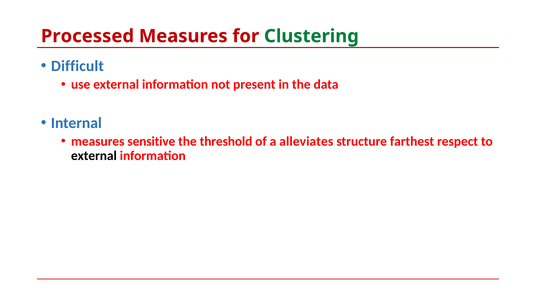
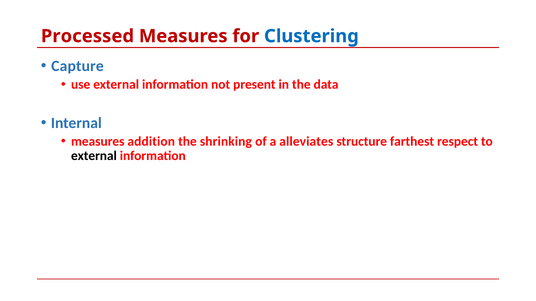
Clustering colour: green -> blue (311, 36)
Difficult: Difficult -> Capture (77, 66)
sensitive: sensitive -> addition (151, 142)
threshold: threshold -> shrinking (226, 142)
